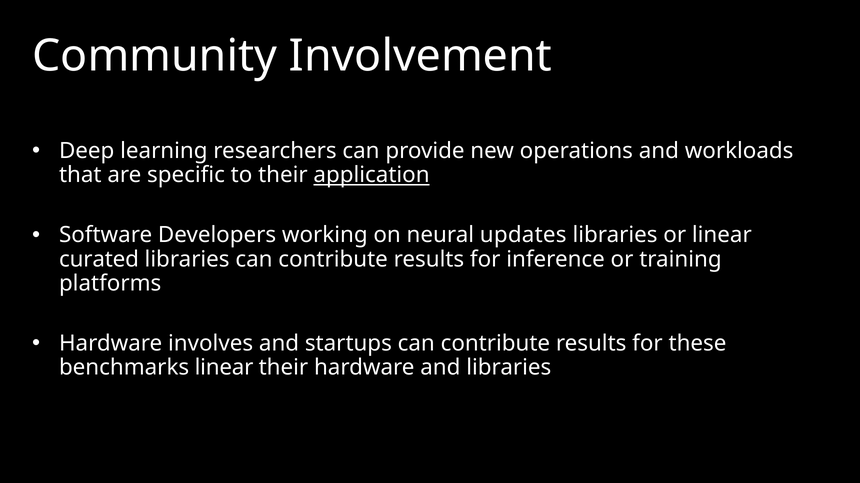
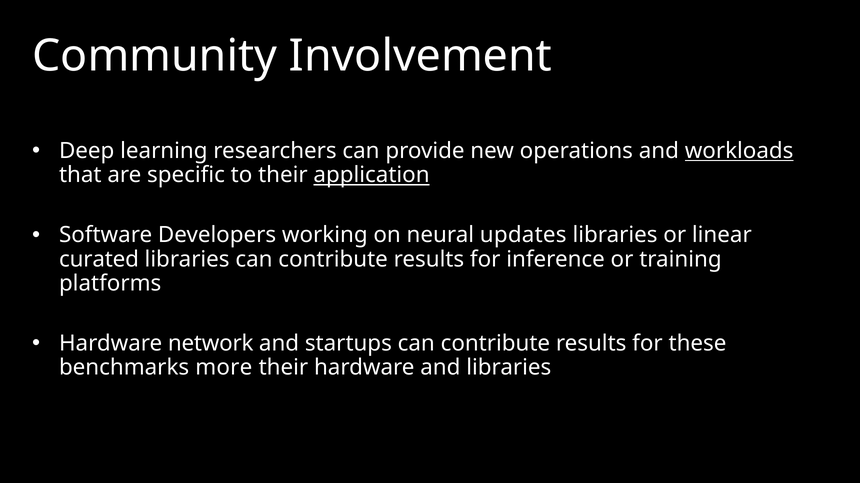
workloads underline: none -> present (739, 151)
involves: involves -> network (211, 344)
benchmarks linear: linear -> more (224, 368)
